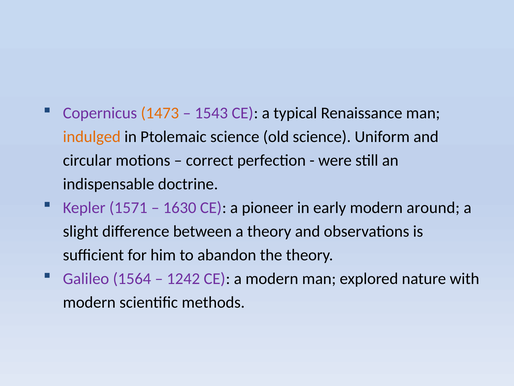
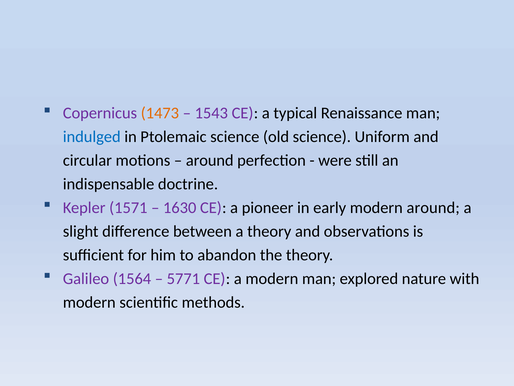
indulged colour: orange -> blue (92, 137)
correct: correct -> around (210, 160)
1242: 1242 -> 5771 (183, 278)
